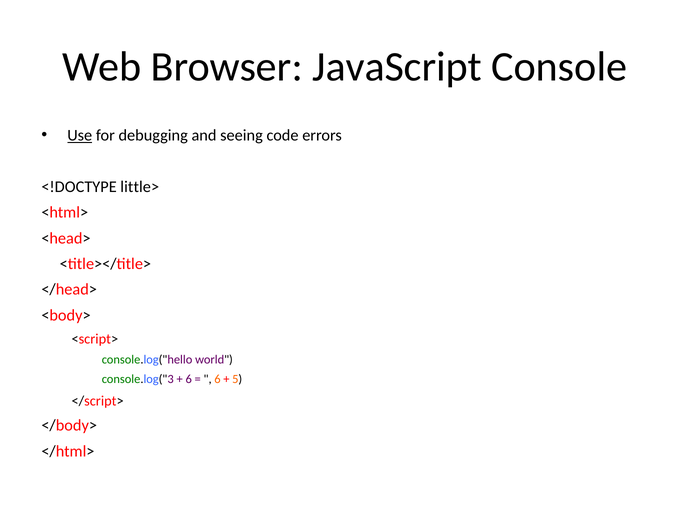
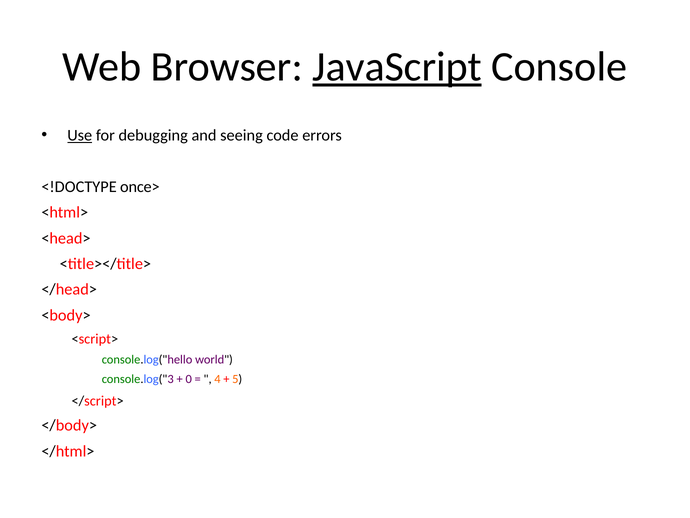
JavaScript underline: none -> present (397, 67)
little>: little> -> once> (140, 187)
6: 6 -> 0 (189, 379)
6: 6 -> 4 (218, 379)
